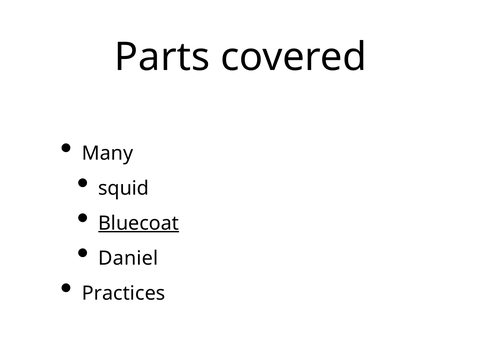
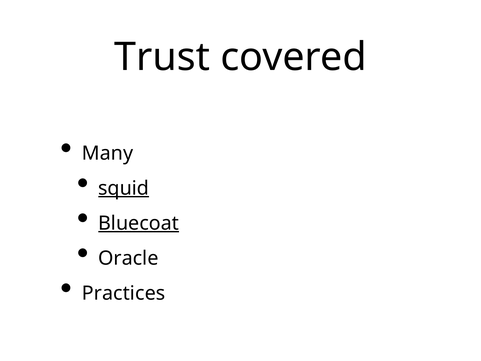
Parts: Parts -> Trust (162, 57)
squid underline: none -> present (124, 188)
Daniel: Daniel -> Oracle (128, 258)
